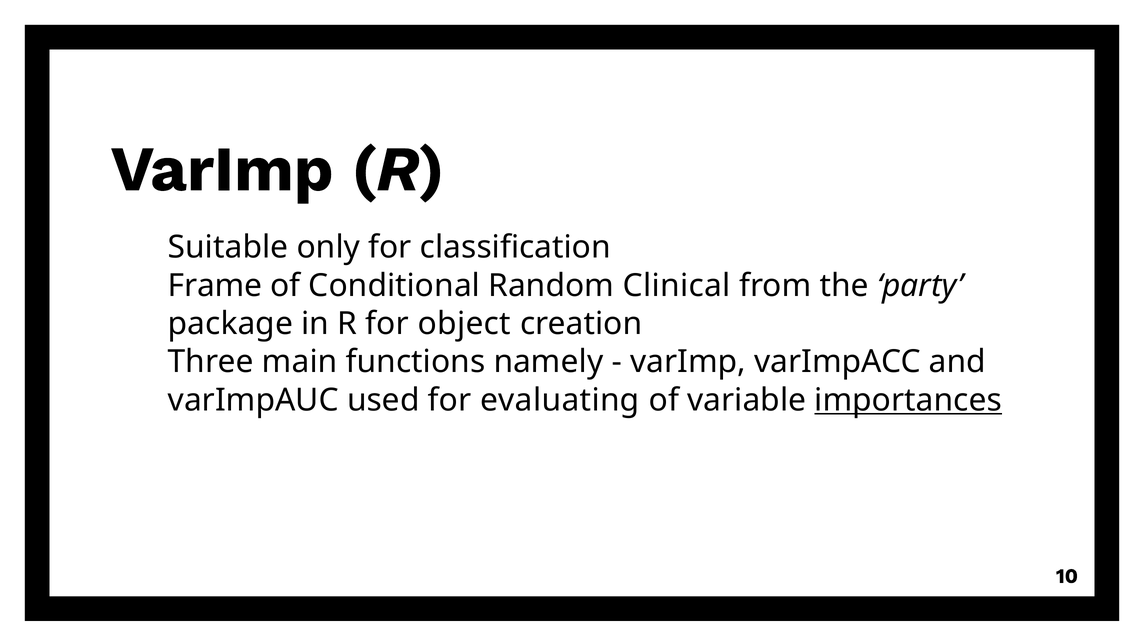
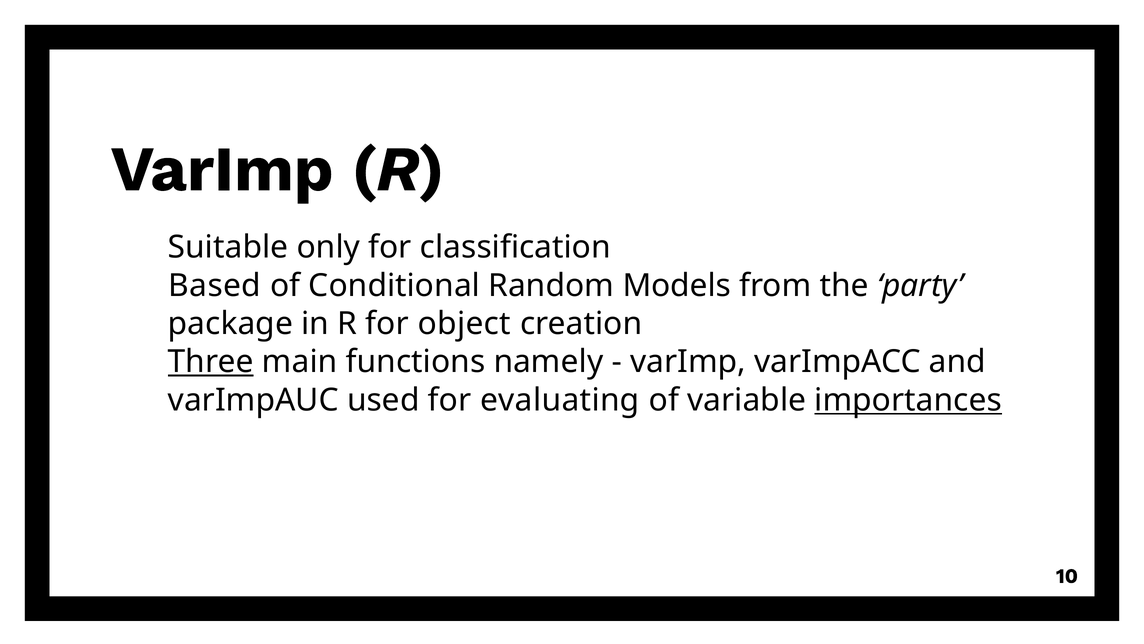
Frame: Frame -> Based (215, 285)
Clinical: Clinical -> Models (677, 285)
Three underline: none -> present (211, 362)
